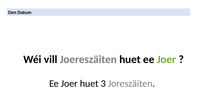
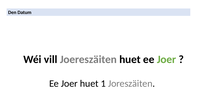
3: 3 -> 1 (103, 84)
